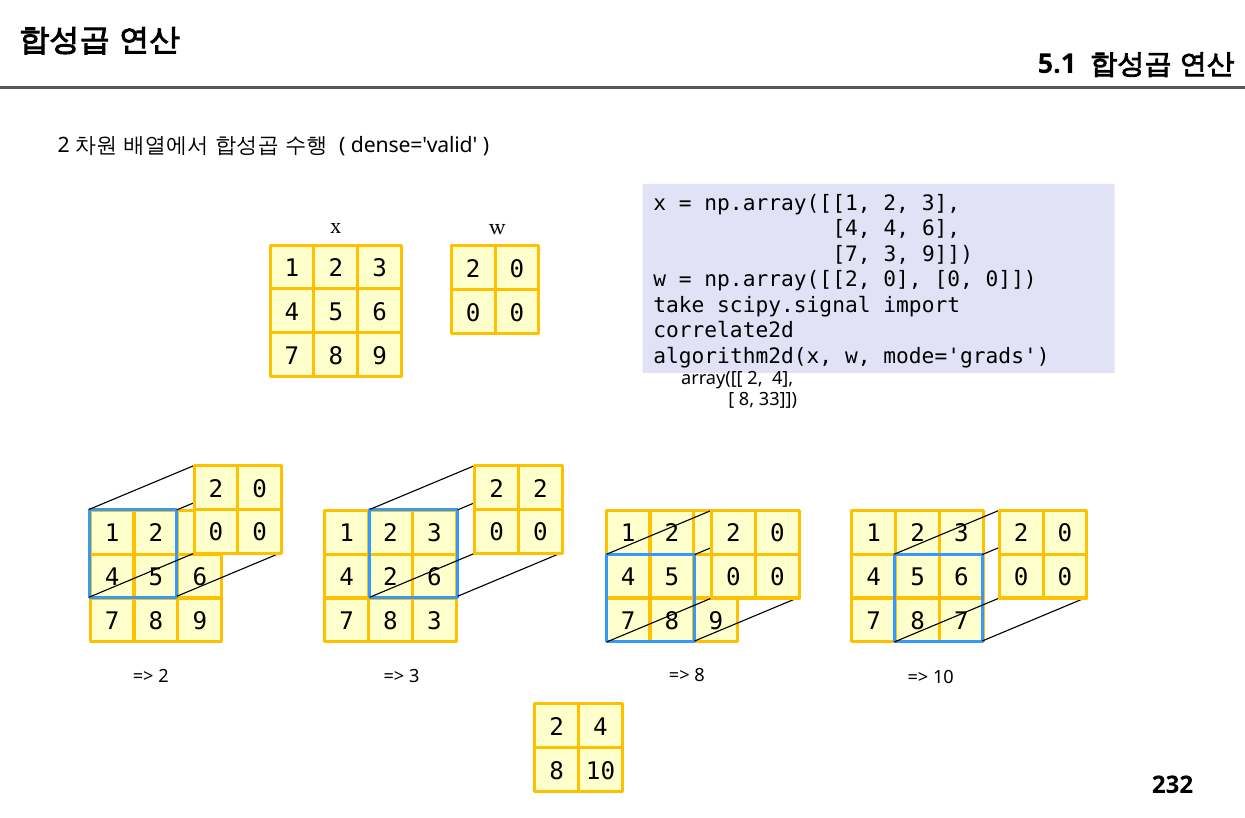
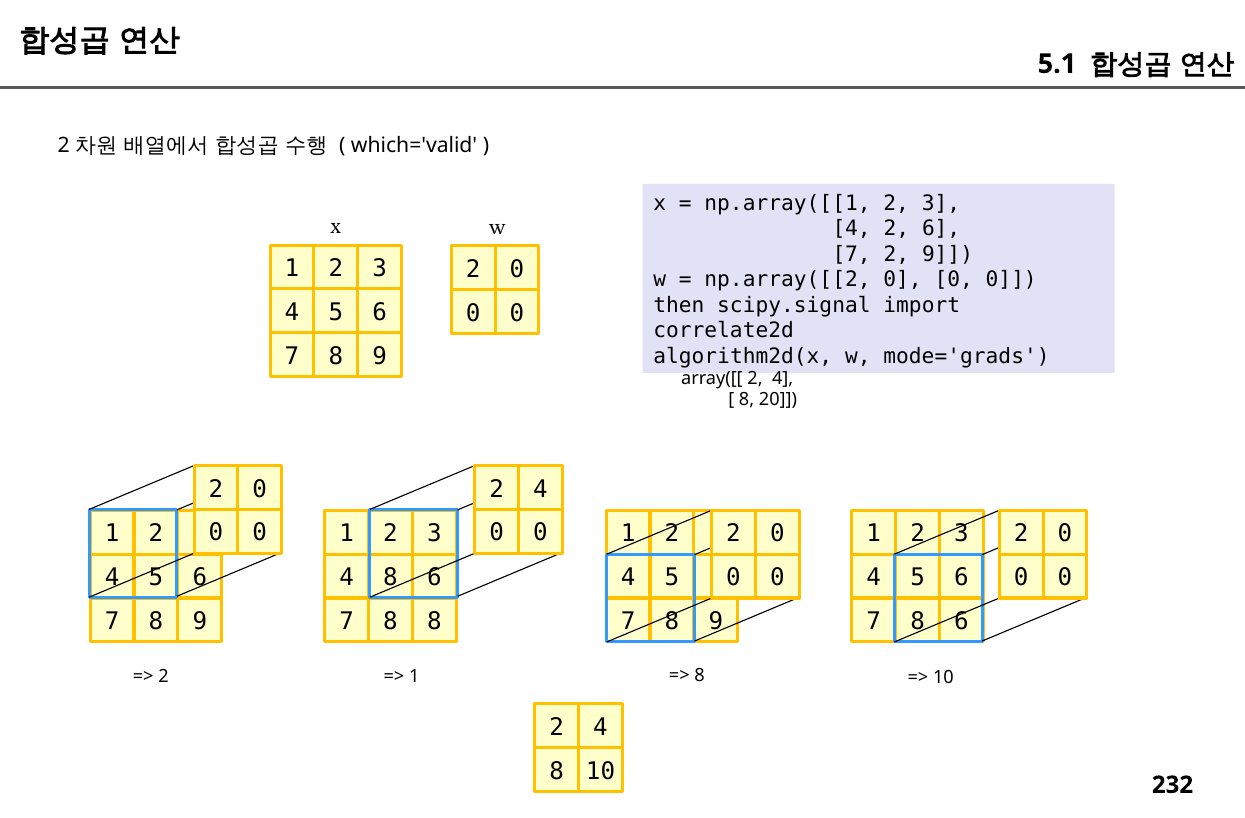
dense='valid: dense='valid -> which='valid (414, 145)
4 4: 4 -> 2 (896, 229)
7 3: 3 -> 2 (896, 254)
take: take -> then (679, 305)
33: 33 -> 20 (778, 400)
2: 2 -> 4 (541, 489)
2: 2 -> 8 (391, 578)
8 3: 3 -> 8 (434, 621)
7 8 7: 7 -> 6 (961, 621)
3: 3 -> 1 (414, 676)
